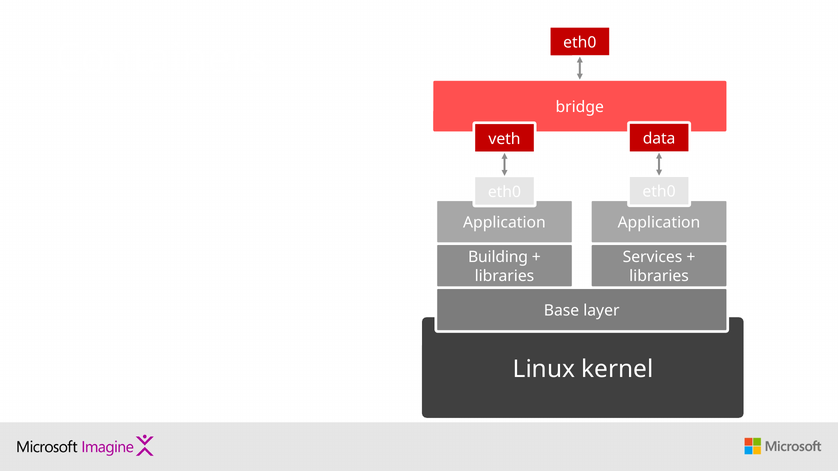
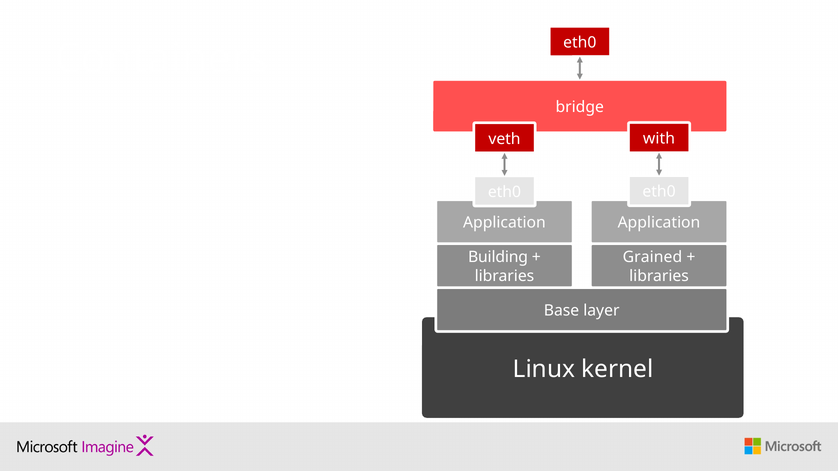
data: data -> with (659, 139)
Services: Services -> Grained (652, 258)
